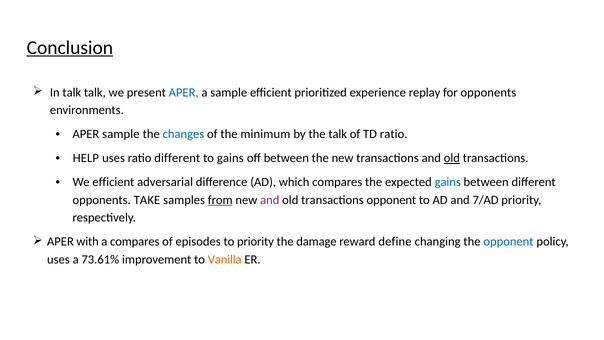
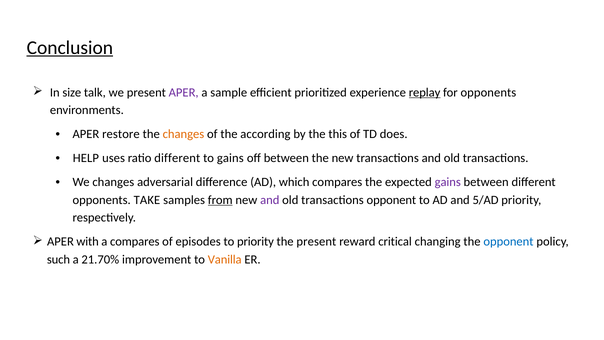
In talk: talk -> size (72, 92)
APER colour: blue -> purple (184, 92)
replay underline: none -> present (425, 92)
APER sample: sample -> restore (121, 134)
changes colour: blue -> orange (183, 134)
minimum: minimum -> according (265, 134)
the talk: talk -> this (338, 134)
TD ratio: ratio -> does (394, 134)
old underline: present -> none (452, 158)
We efficient: efficient -> changes (113, 182)
gains colour: blue -> purple (448, 182)
7/AD: 7/AD -> 5/AD (486, 200)
the damage: damage -> present (316, 241)
define: define -> critical (395, 241)
uses: uses -> such (58, 259)
73.61%: 73.61% -> 21.70% (100, 259)
